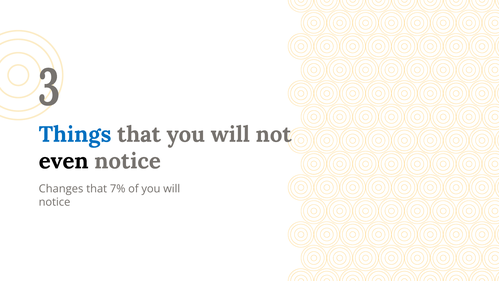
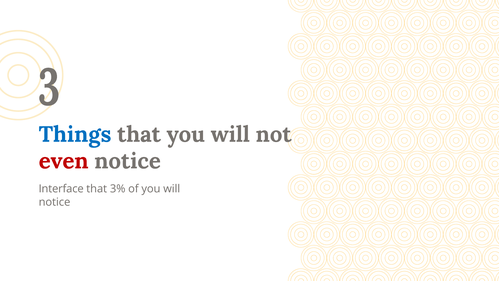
even colour: black -> red (64, 161)
Changes: Changes -> Interface (61, 189)
7%: 7% -> 3% (118, 189)
